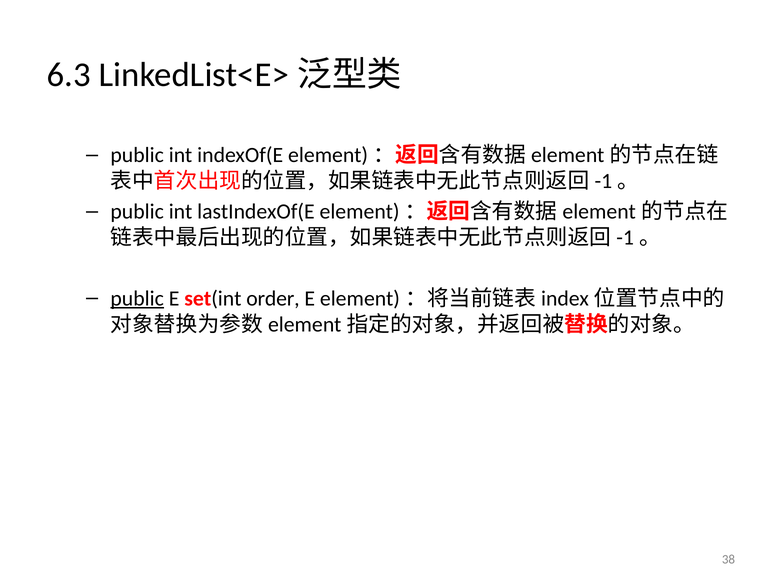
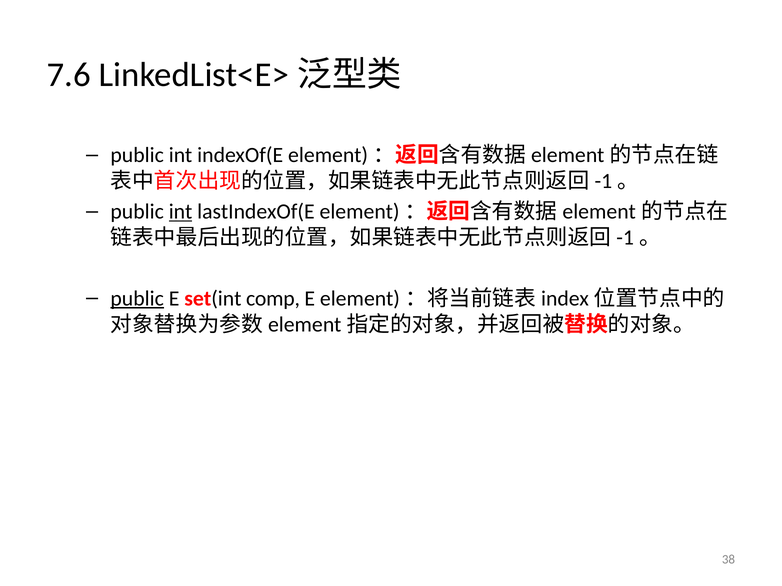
6.3: 6.3 -> 7.6 (69, 75)
int underline: none -> present (181, 212)
order: order -> comp (273, 299)
